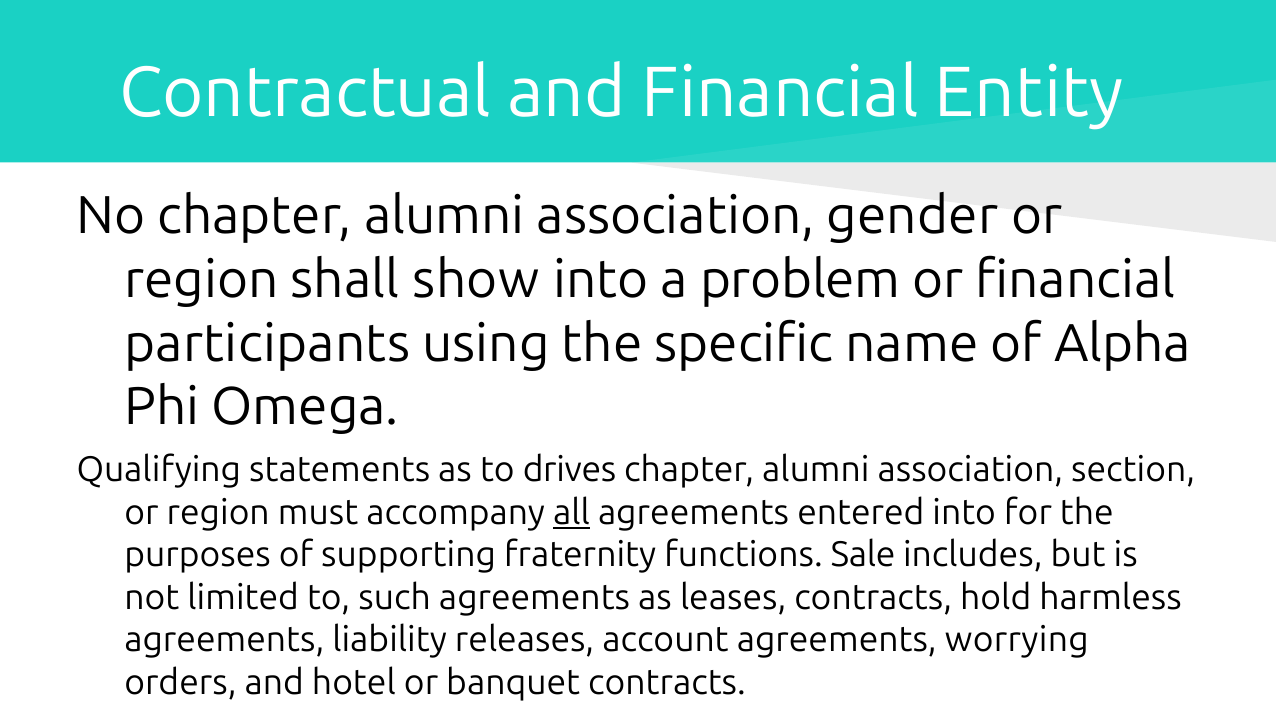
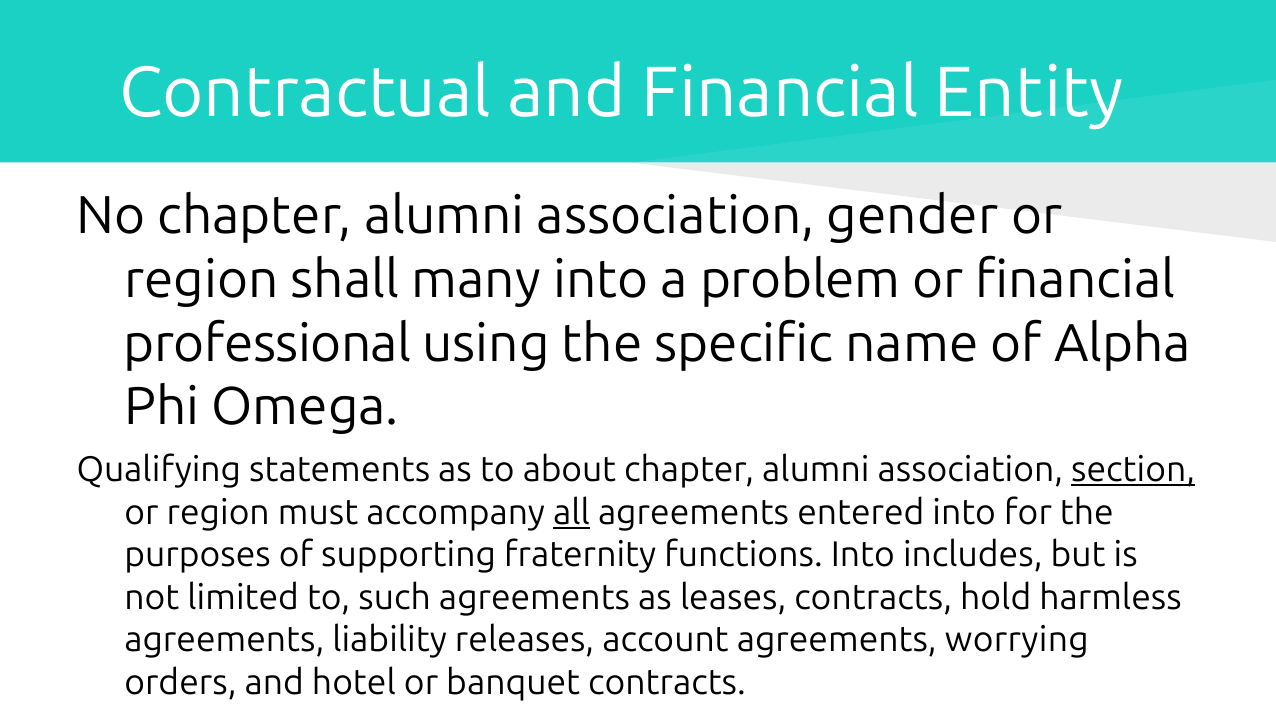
show: show -> many (476, 280)
participants: participants -> professional (268, 343)
drives: drives -> about (569, 470)
section underline: none -> present (1133, 470)
functions Sale: Sale -> Into (863, 555)
